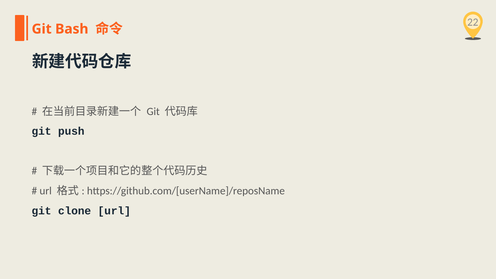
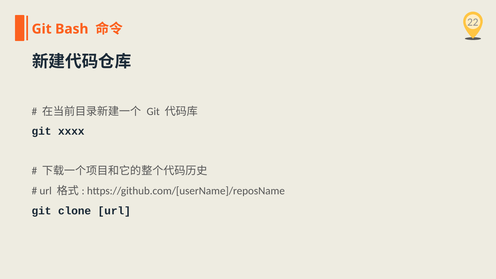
push: push -> xxxx (71, 131)
